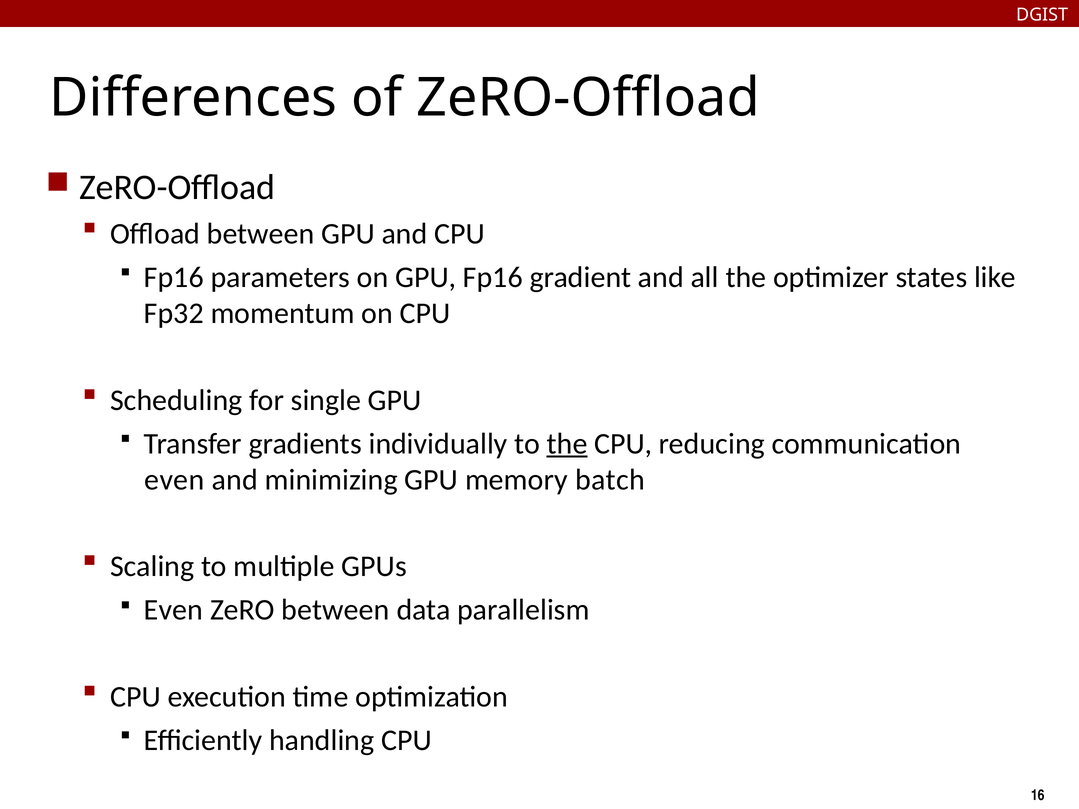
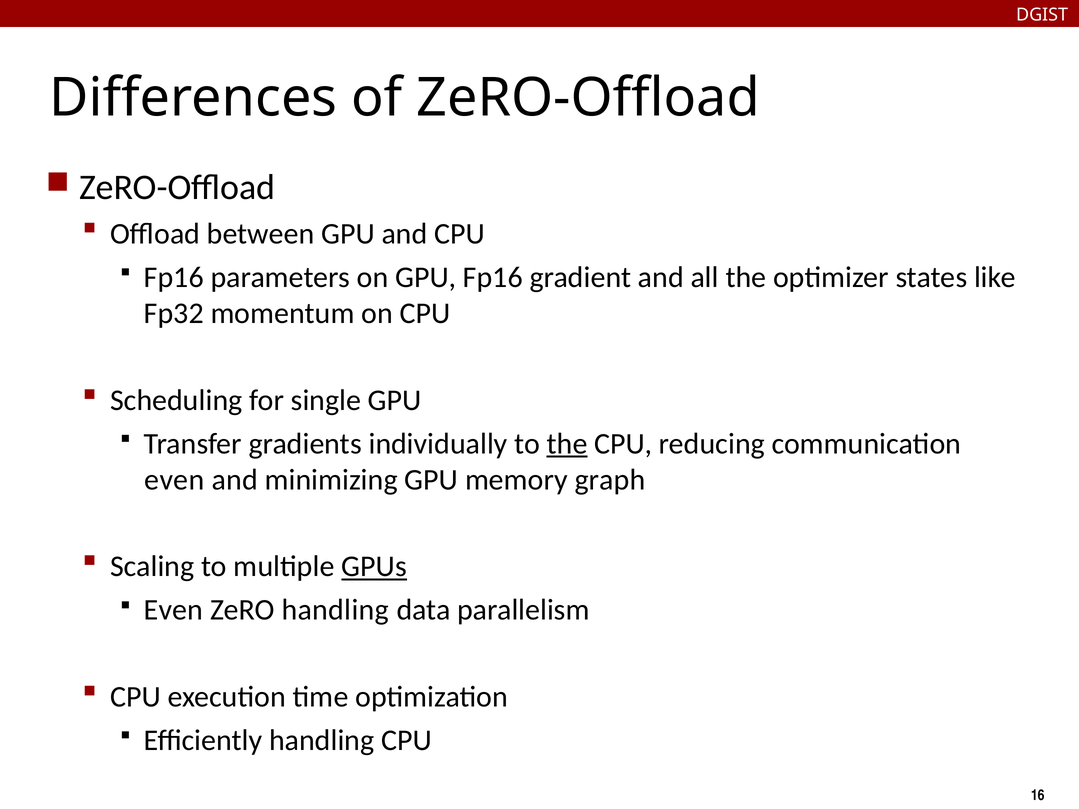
batch: batch -> graph (610, 480)
GPUs underline: none -> present (374, 567)
ZeRO between: between -> handling (335, 610)
